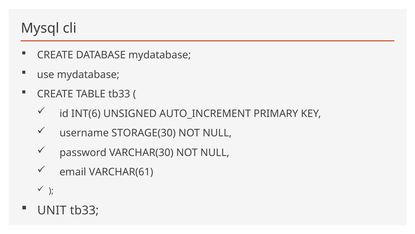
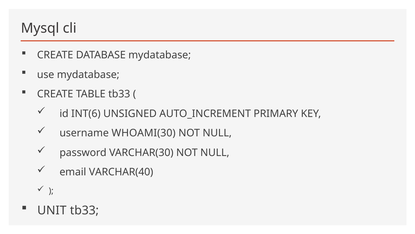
STORAGE(30: STORAGE(30 -> WHOAMI(30 (144, 133)
VARCHAR(61: VARCHAR(61 -> VARCHAR(40 (121, 172)
